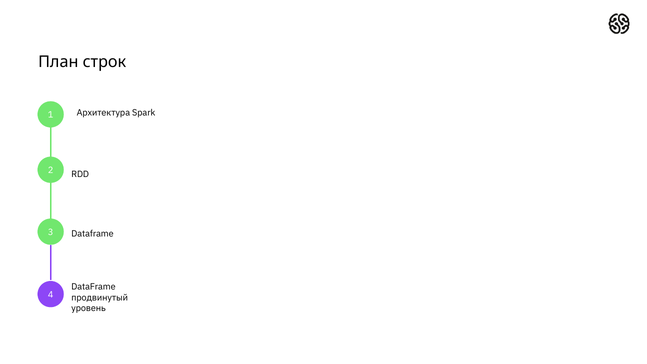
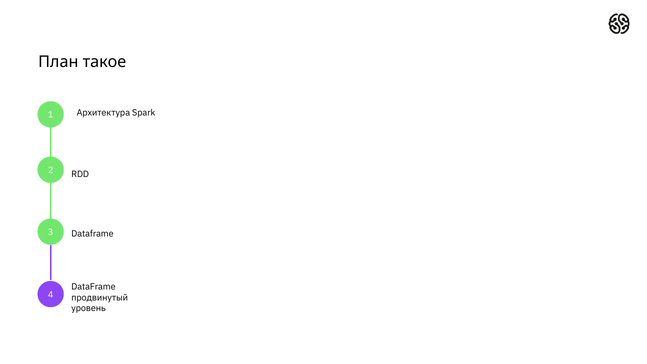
строк: строк -> такое (104, 62)
